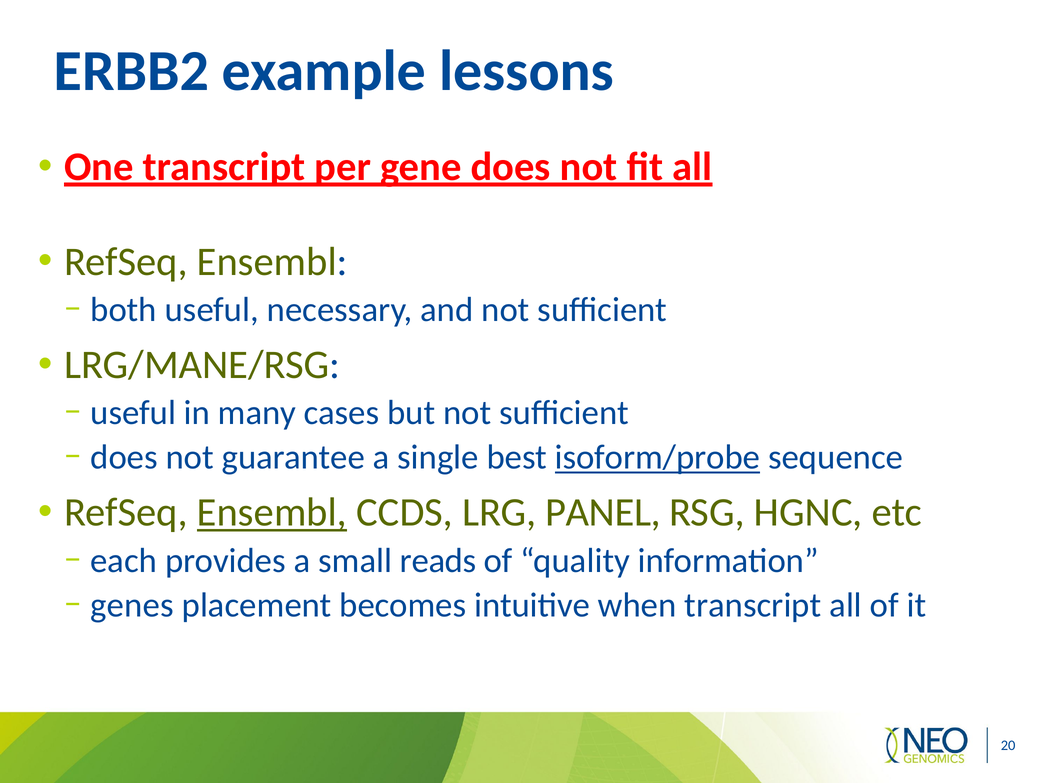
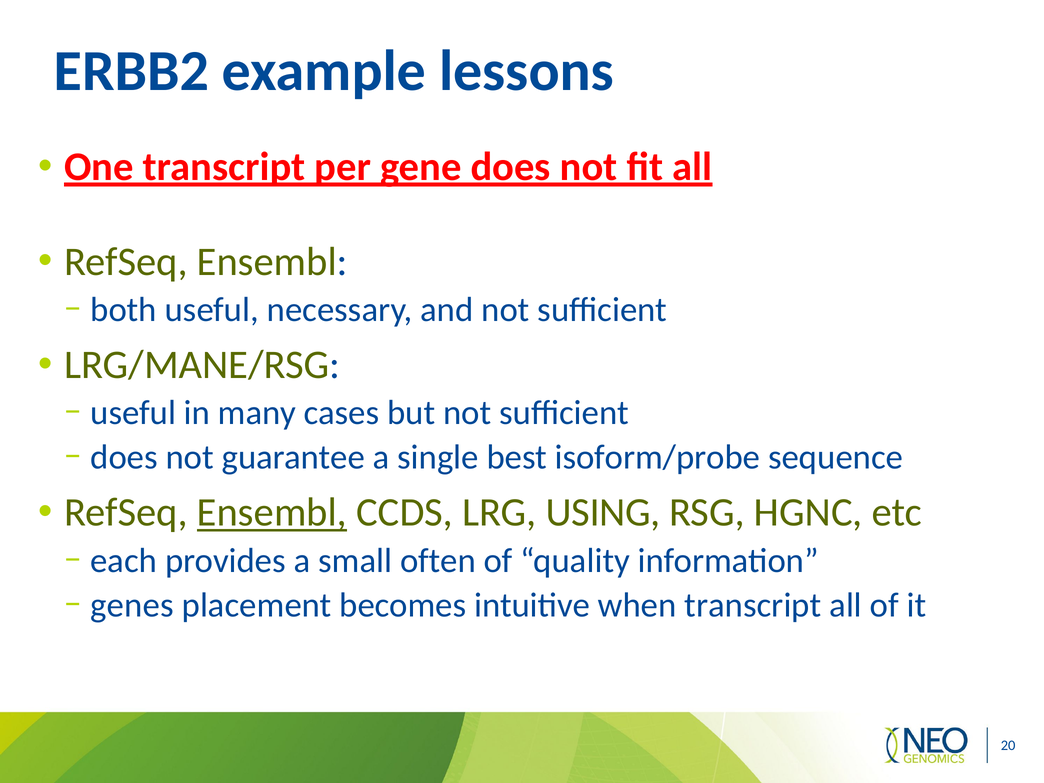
isoform/probe underline: present -> none (658, 457)
PANEL: PANEL -> USING (603, 513)
reads: reads -> often (438, 561)
